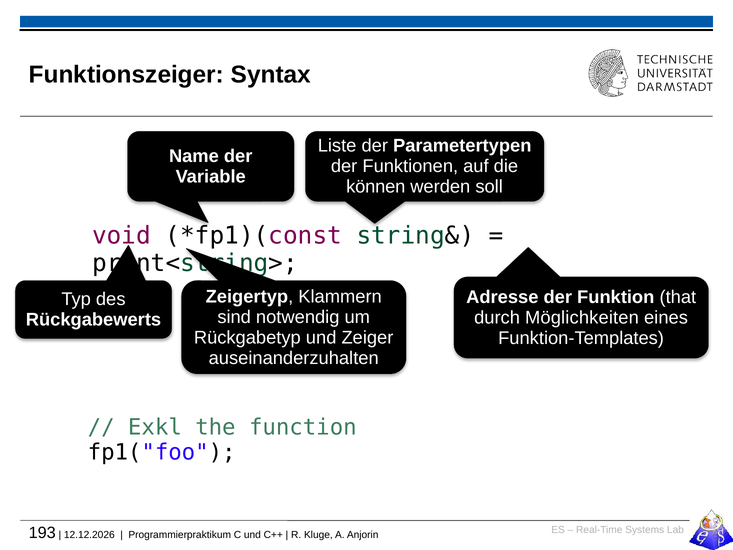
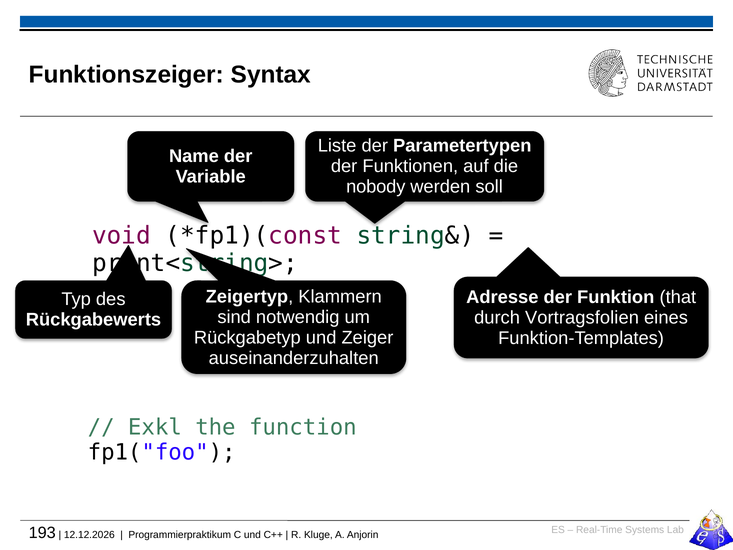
können: können -> nobody (376, 187)
Möglichkeiten: Möglichkeiten -> Vortragsfolien (582, 317)
